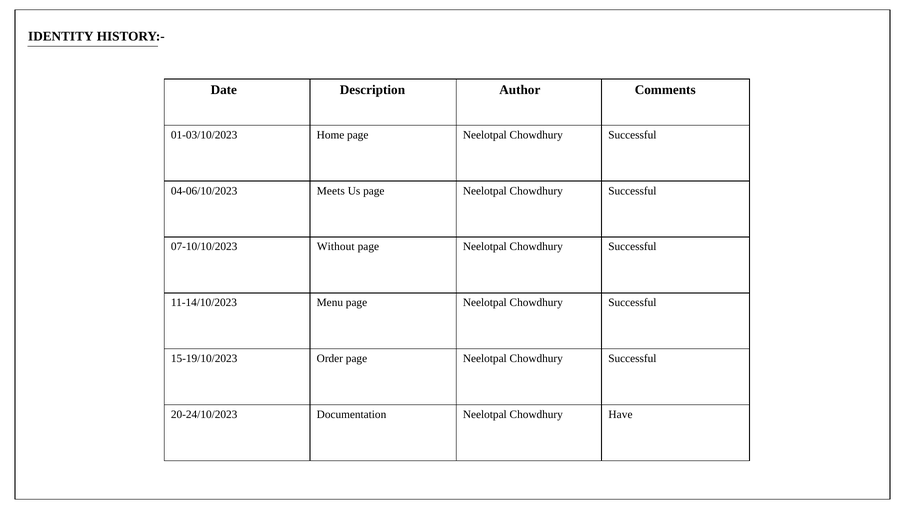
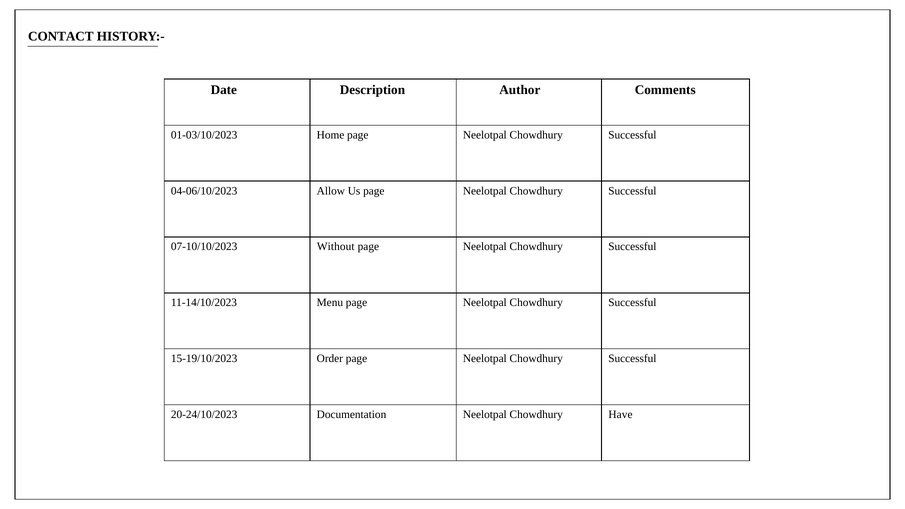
IDENTITY: IDENTITY -> CONTACT (61, 36)
Meets: Meets -> Allow (331, 191)
